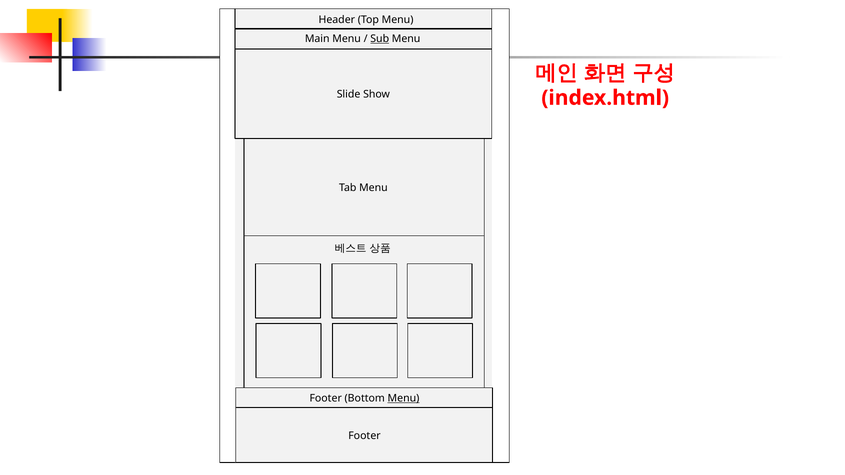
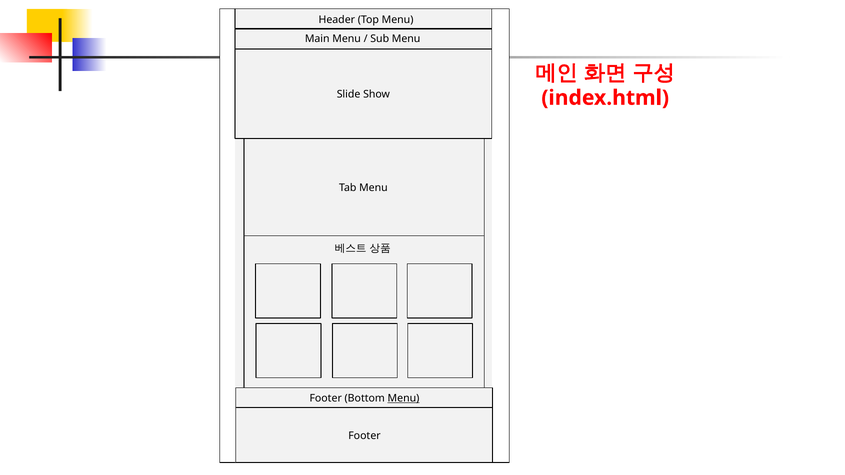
Sub underline: present -> none (380, 39)
